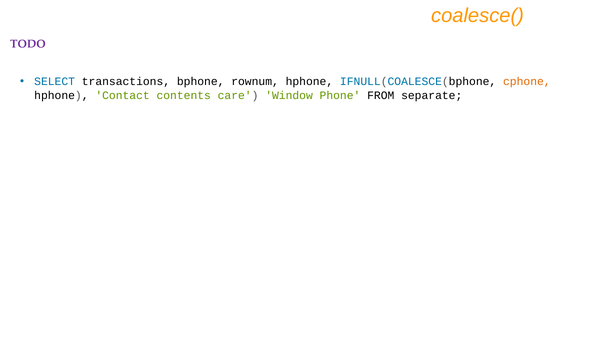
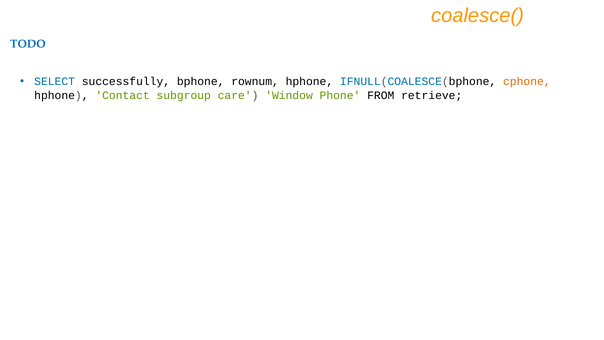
TODO colour: purple -> blue (28, 44)
transactions: transactions -> successfully (126, 82)
contents: contents -> subgroup (184, 95)
separate: separate -> retrieve (432, 95)
